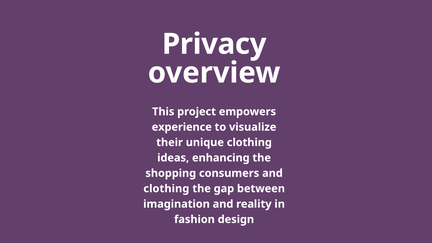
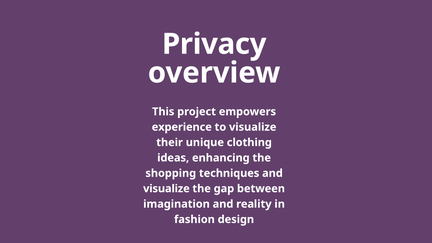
consumers: consumers -> techniques (229, 173)
clothing: clothing -> visualize (166, 189)
